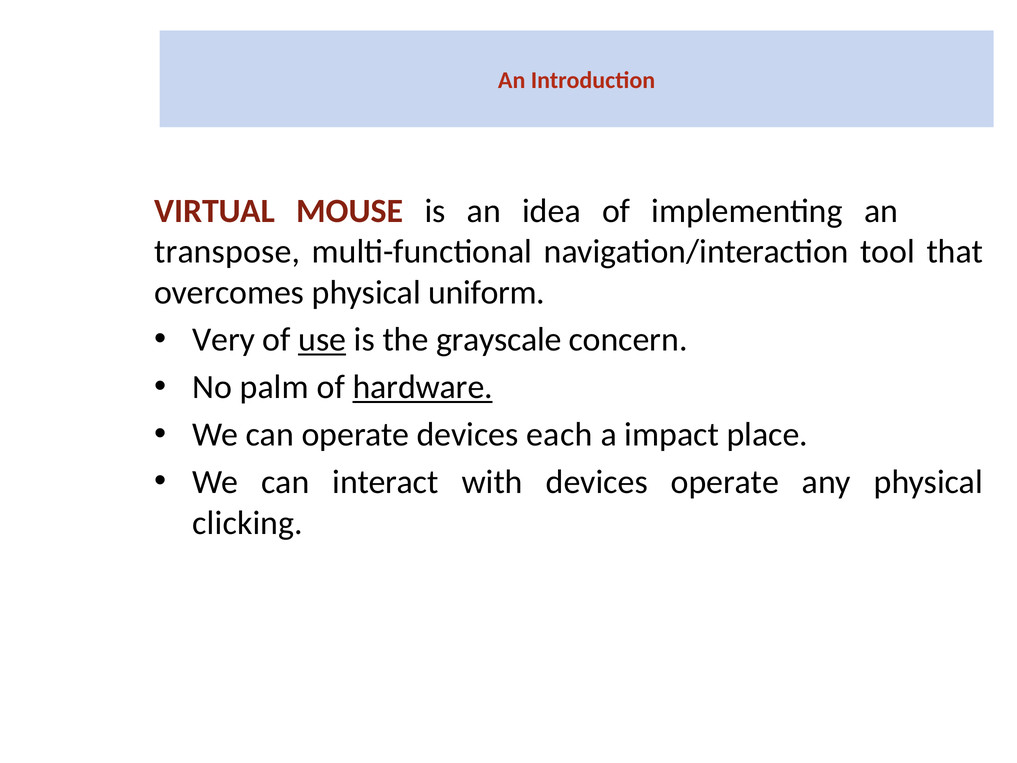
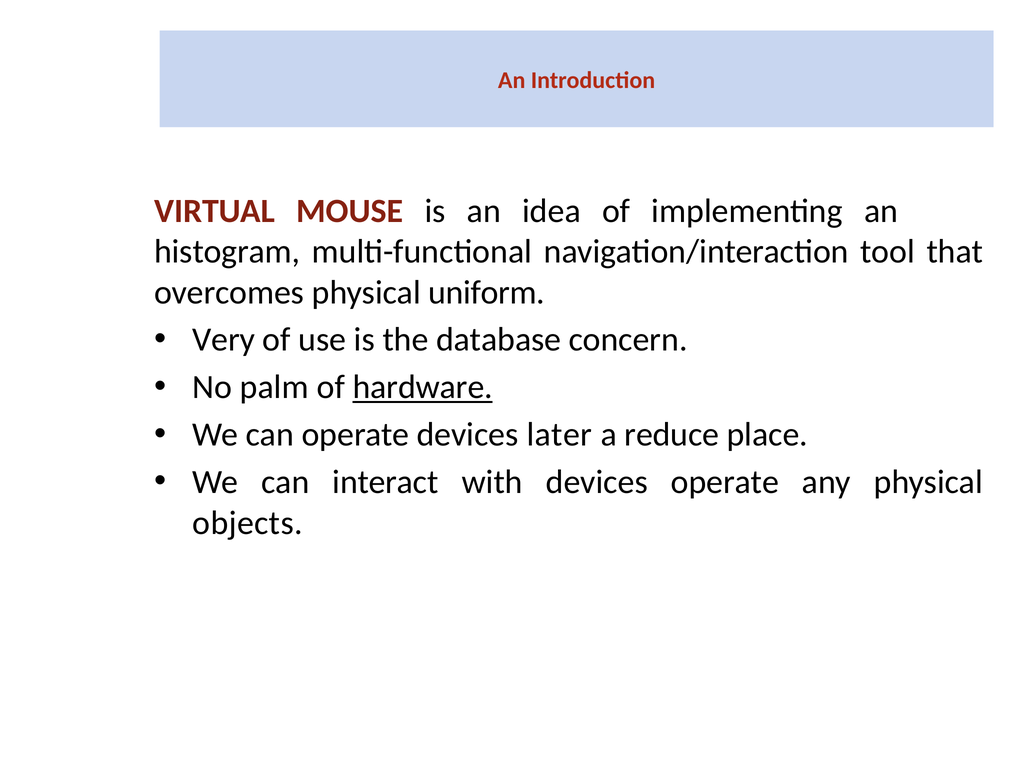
transpose: transpose -> histogram (227, 252)
use underline: present -> none (322, 340)
grayscale: grayscale -> database (499, 340)
each: each -> later (559, 435)
impact: impact -> reduce (672, 435)
clicking: clicking -> objects (248, 523)
